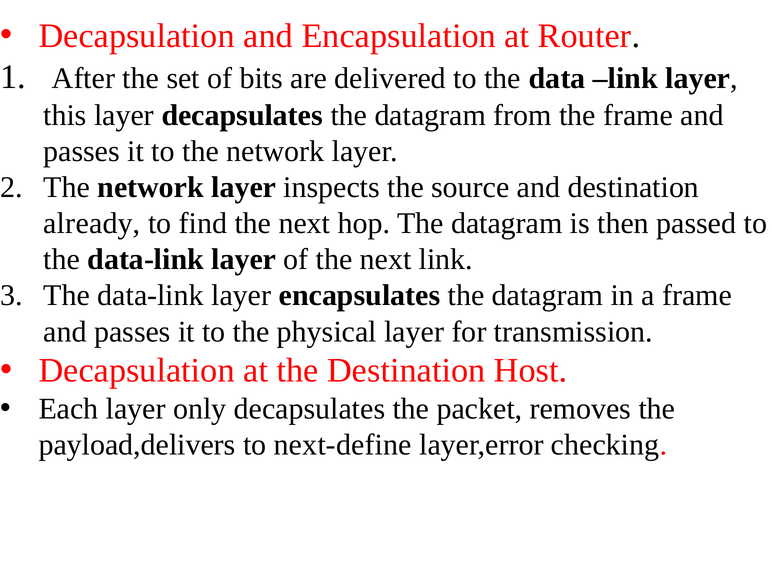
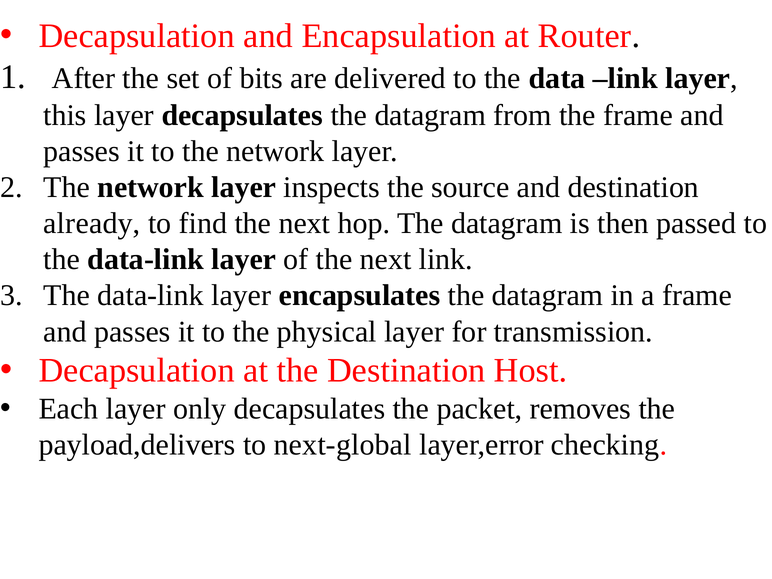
next-define: next-define -> next-global (343, 445)
